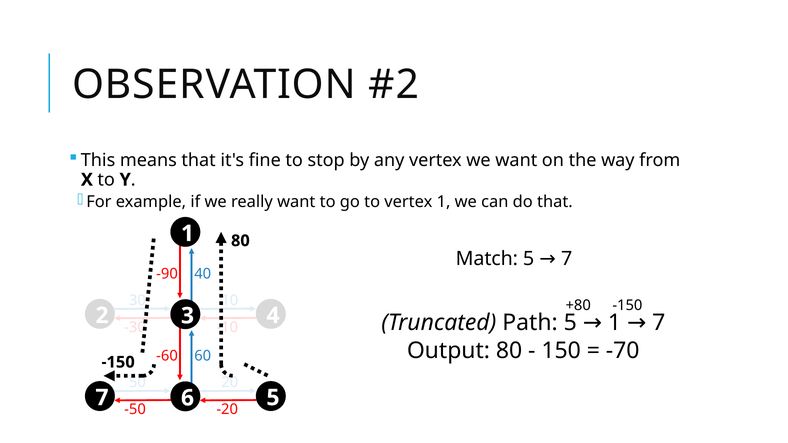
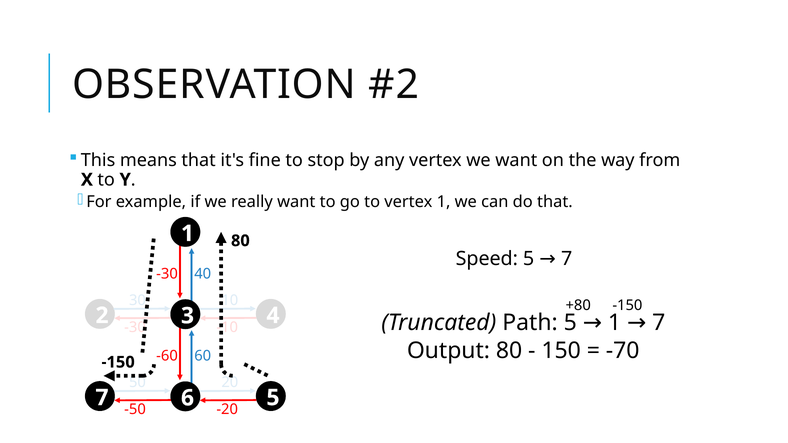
Match: Match -> Speed (487, 259)
-90: -90 -> -30 (167, 274)
